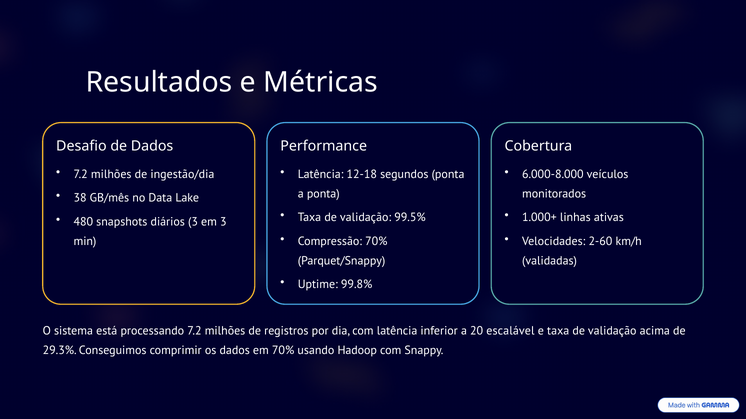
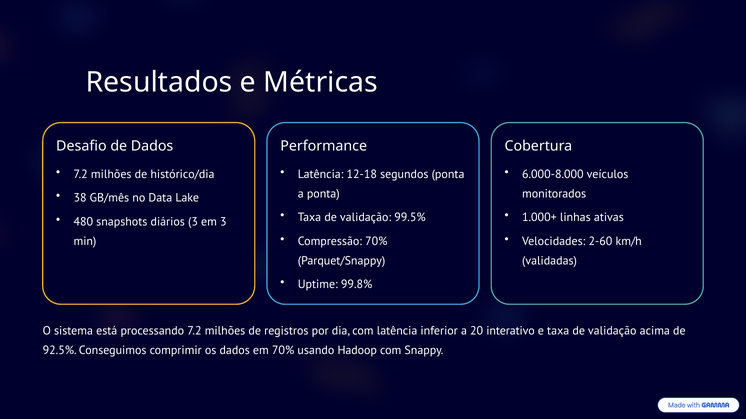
ingestão/dia: ingestão/dia -> histórico/dia (182, 174)
escalável: escalável -> interativo (511, 332)
29.3%: 29.3% -> 92.5% (60, 351)
